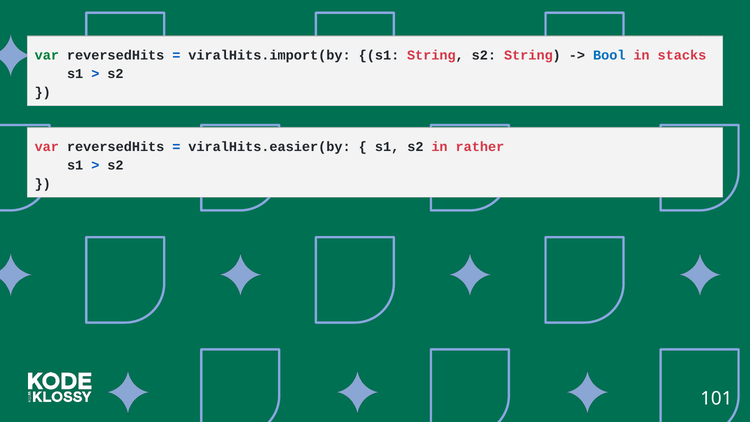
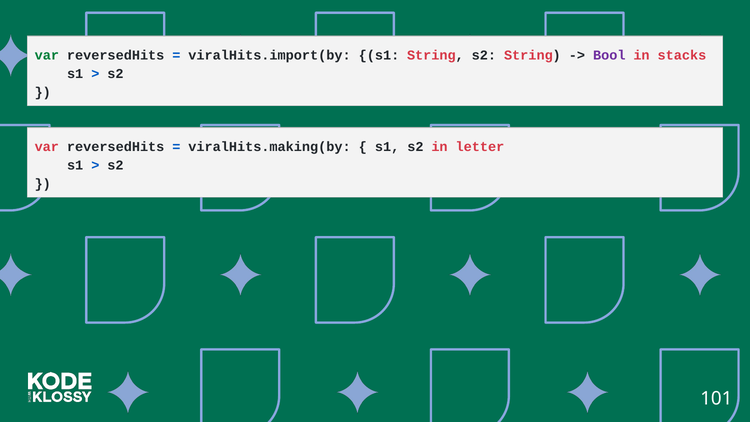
Bool colour: blue -> purple (609, 55)
viralHits.easier(by: viralHits.easier(by -> viralHits.making(by (269, 147)
rather: rather -> letter (480, 147)
